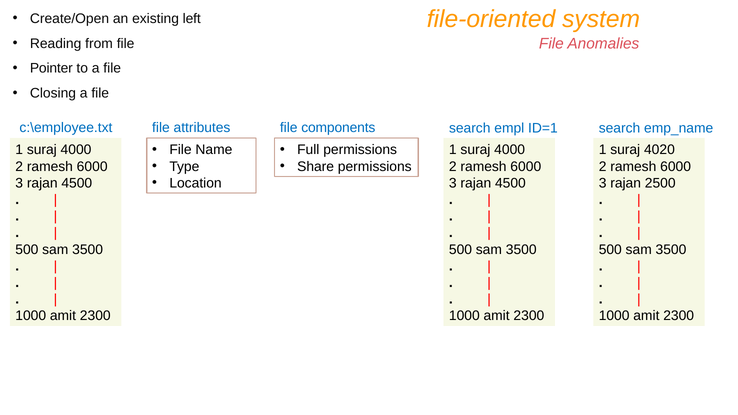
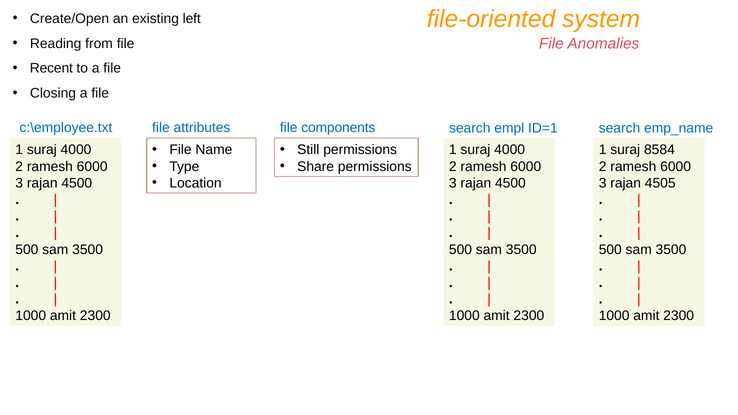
Pointer: Pointer -> Recent (51, 68)
Full: Full -> Still (308, 150)
4020: 4020 -> 8584 (659, 150)
2500: 2500 -> 4505 (660, 183)
